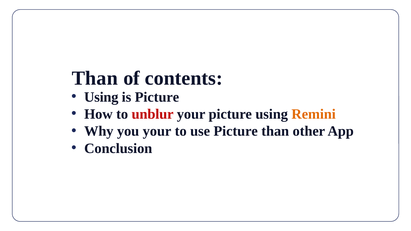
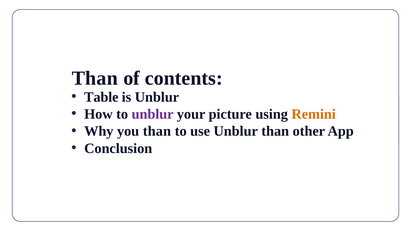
Using: Using -> Table (101, 97)
is Picture: Picture -> Unblur (157, 97)
unblur colour: red -> purple (153, 114)
you your: your -> than (157, 131)
use Picture: Picture -> Unblur (236, 131)
